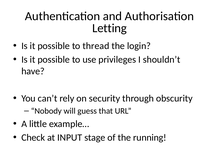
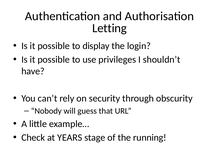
thread: thread -> display (96, 46)
INPUT: INPUT -> YEARS (70, 138)
